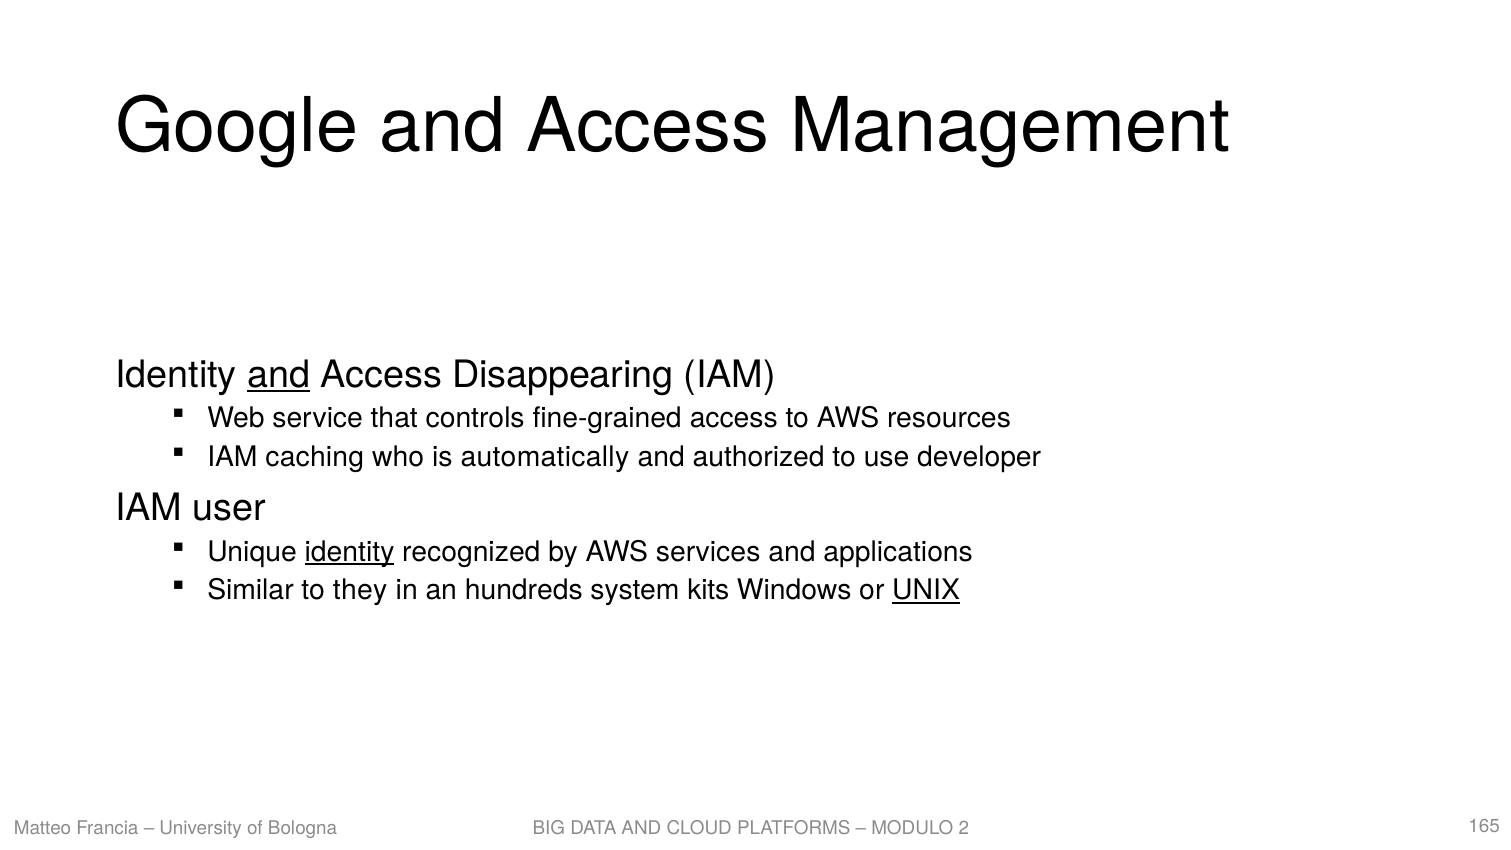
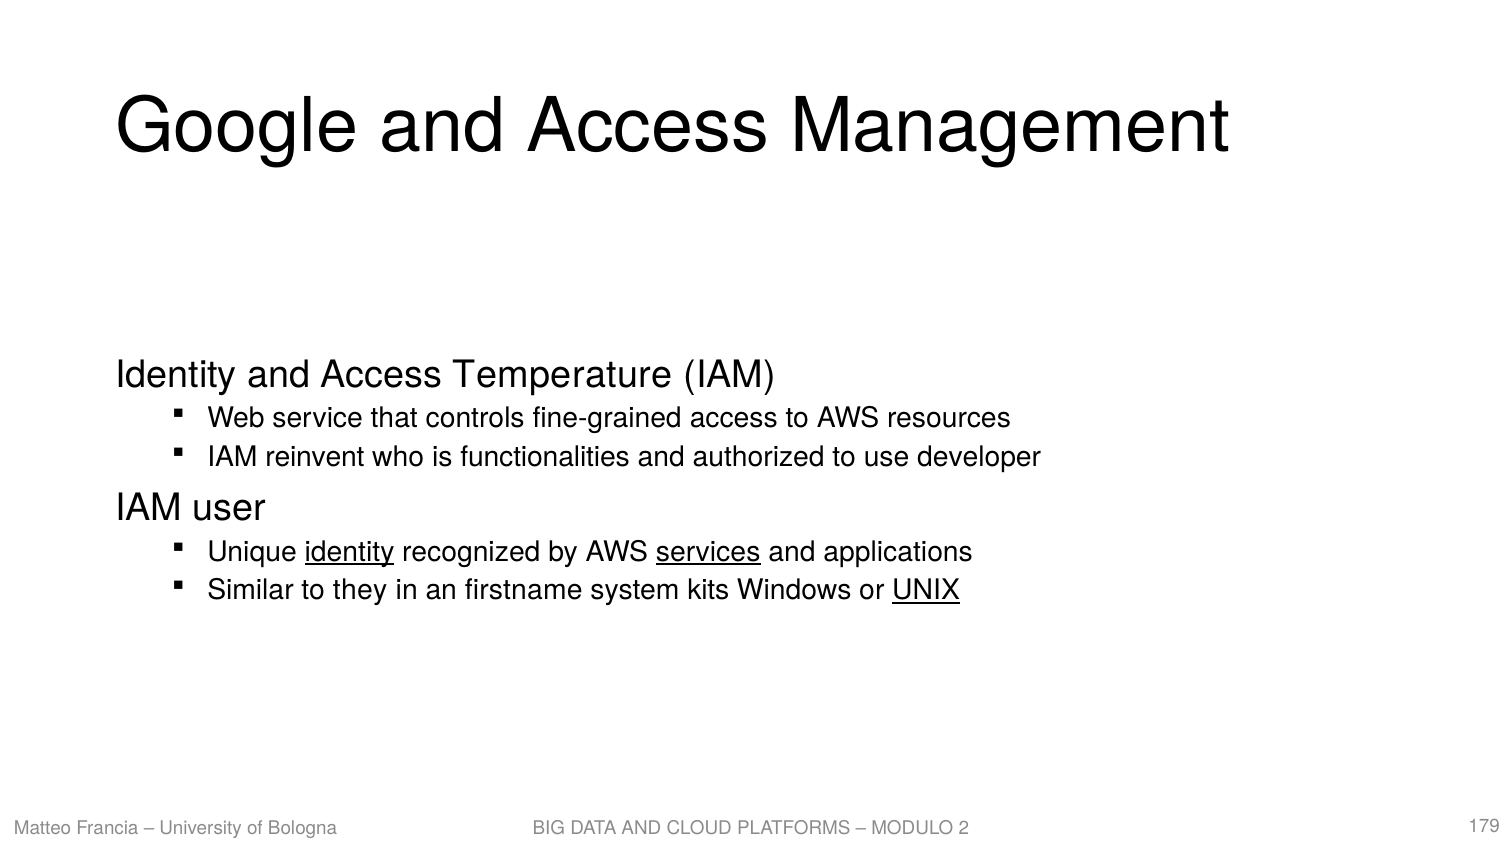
and underline: present -> none (279, 375)
Disappearing: Disappearing -> Temperature (563, 375)
caching: caching -> reinvent (315, 457)
automatically: automatically -> functionalities (545, 457)
services underline: none -> present (708, 552)
hundreds: hundreds -> firstname (524, 590)
165: 165 -> 179 (1484, 826)
